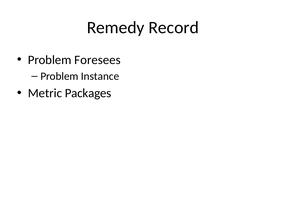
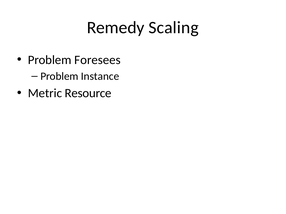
Record: Record -> Scaling (174, 28)
Packages: Packages -> Resource (88, 93)
